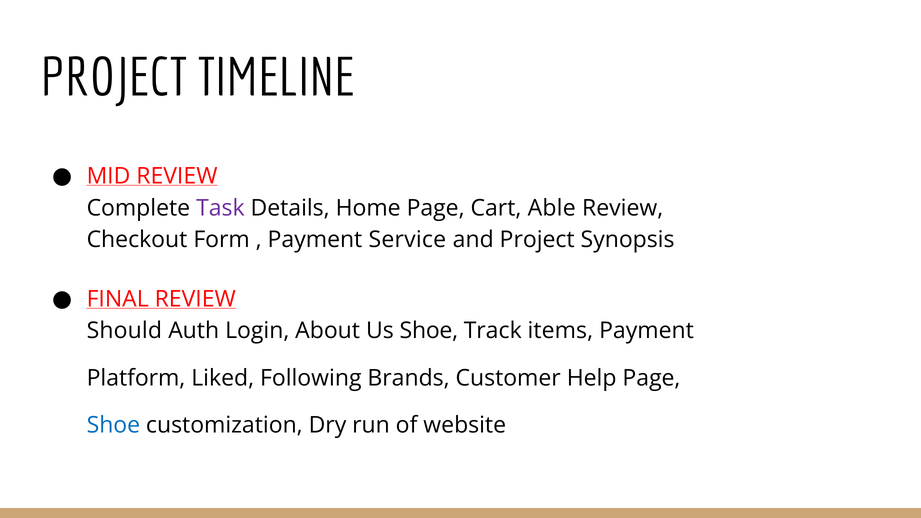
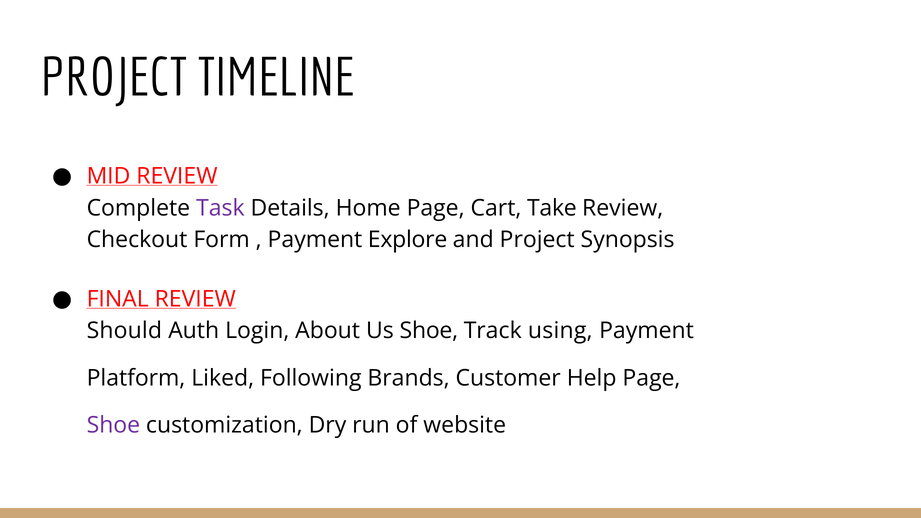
Able: Able -> Take (552, 208)
Service: Service -> Explore (408, 240)
items: items -> using (560, 331)
Shoe colour: blue -> purple (113, 425)
